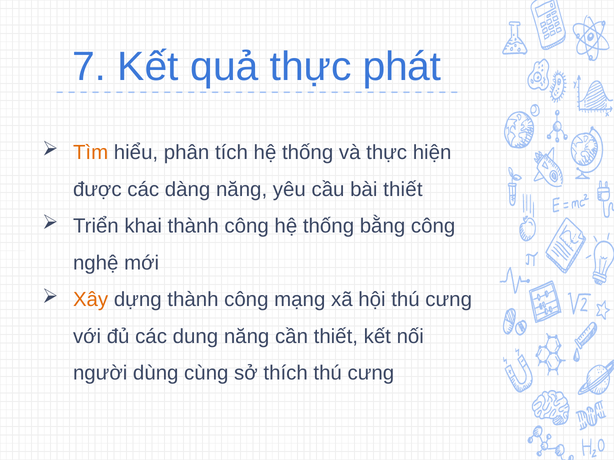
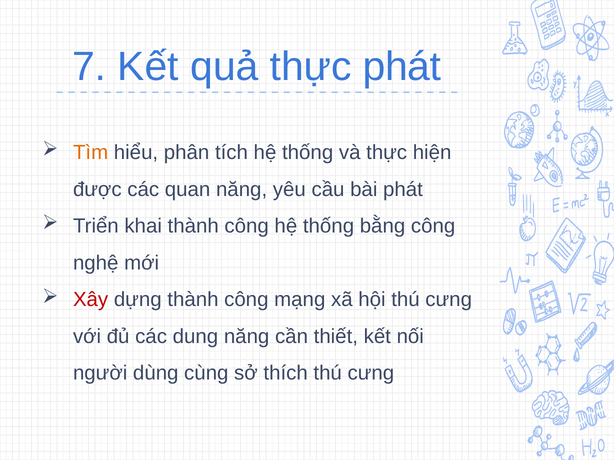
dàng: dàng -> quan (188, 189)
bài thiết: thiết -> phát (403, 189)
Xây colour: orange -> red (91, 300)
